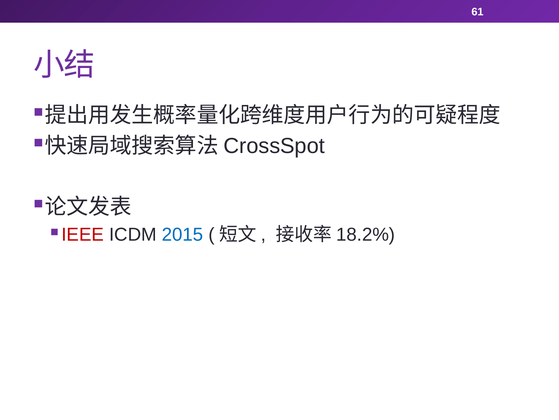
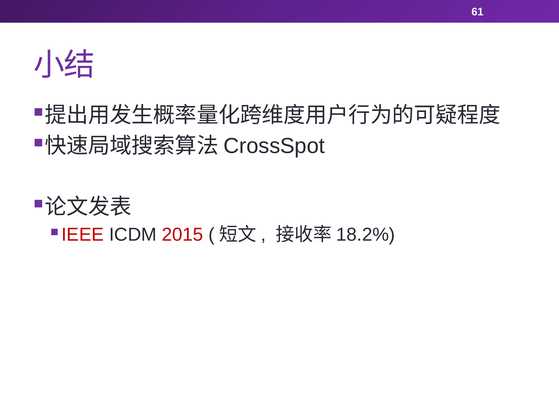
2015 colour: blue -> red (183, 234)
